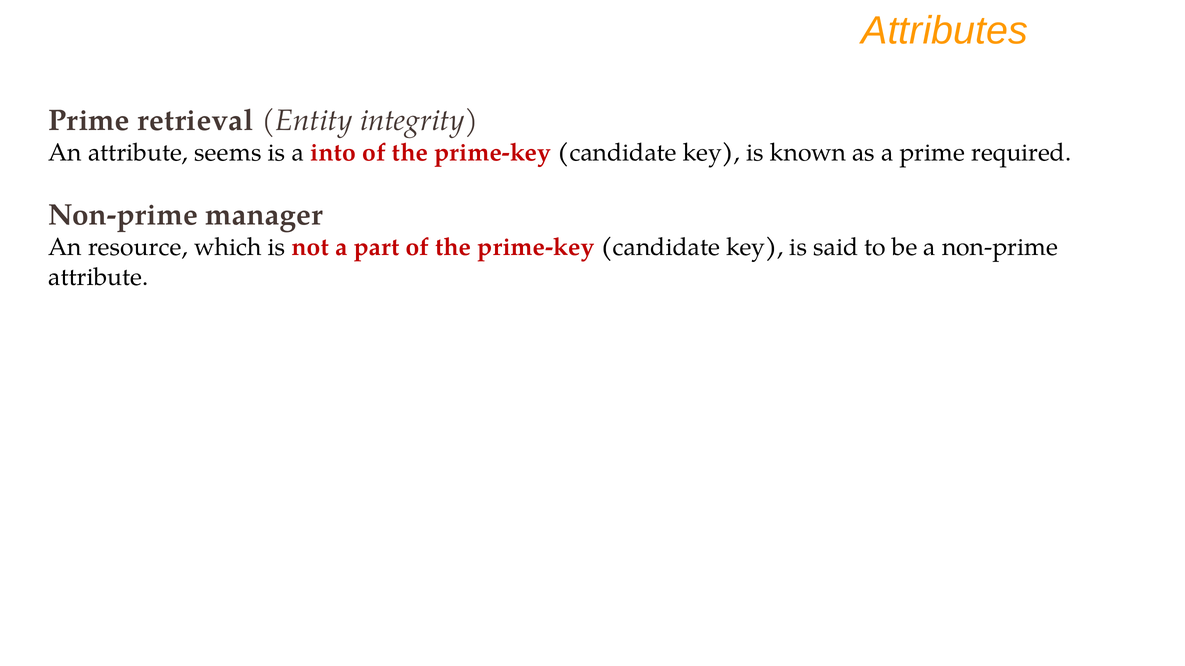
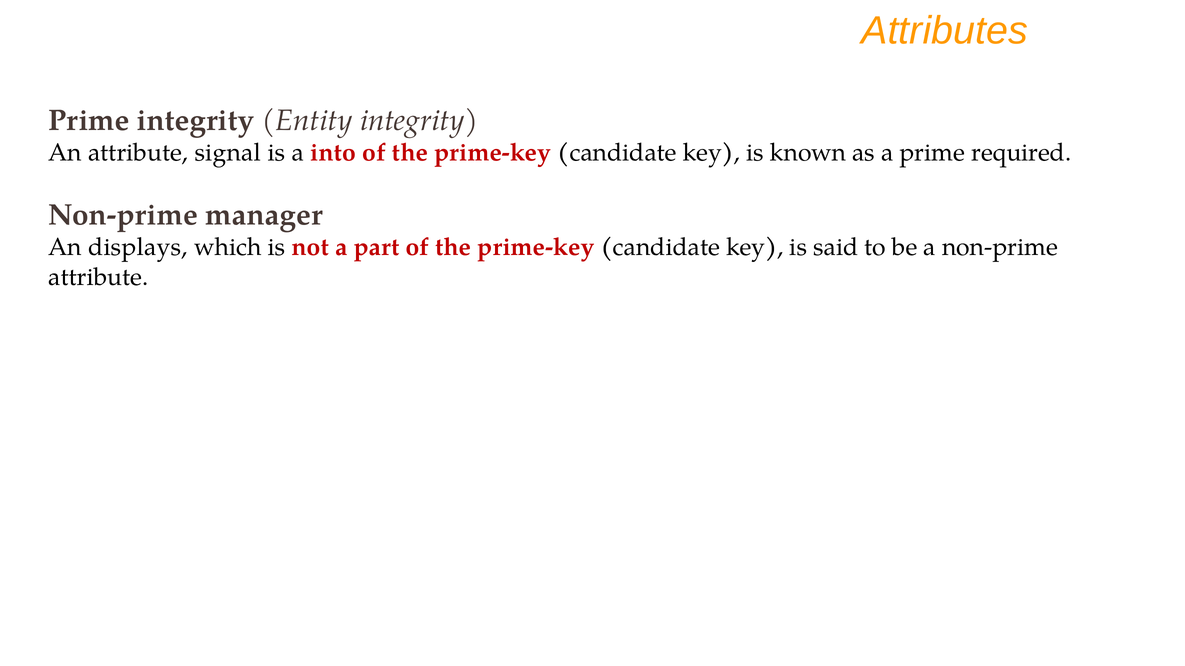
Prime retrieval: retrieval -> integrity (196, 120)
seems: seems -> signal (228, 153)
resource: resource -> displays (138, 248)
